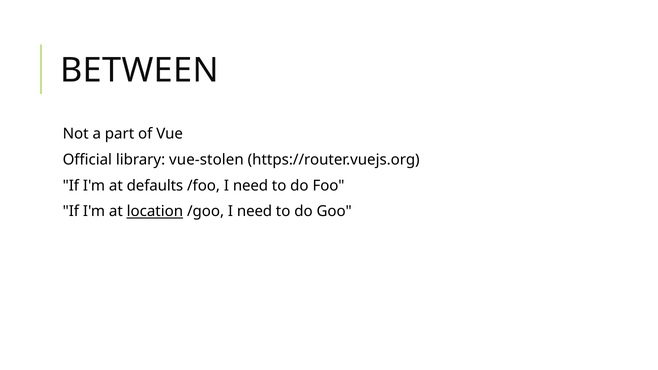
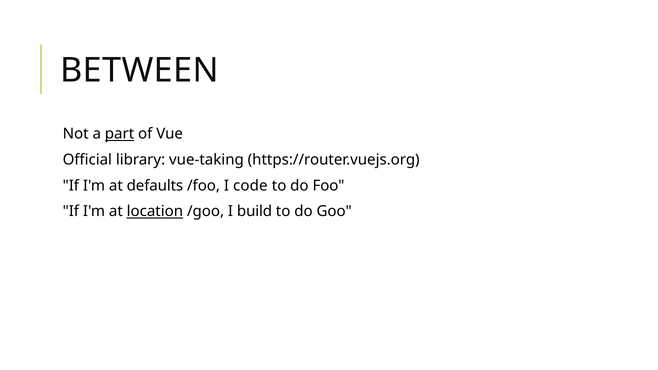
part underline: none -> present (120, 134)
vue-stolen: vue-stolen -> vue-taking (206, 160)
/foo I need: need -> code (250, 186)
/goo I need: need -> build (255, 212)
